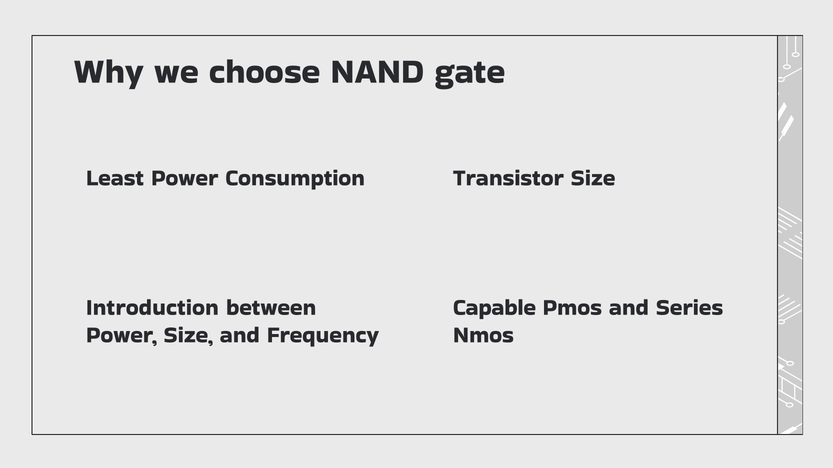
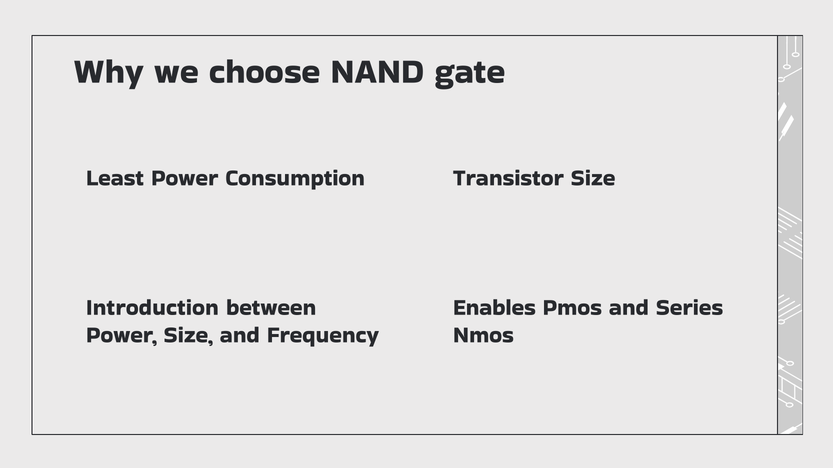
Capable: Capable -> Enables (494, 308)
